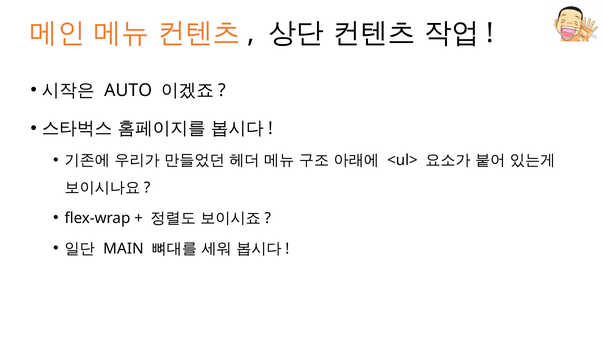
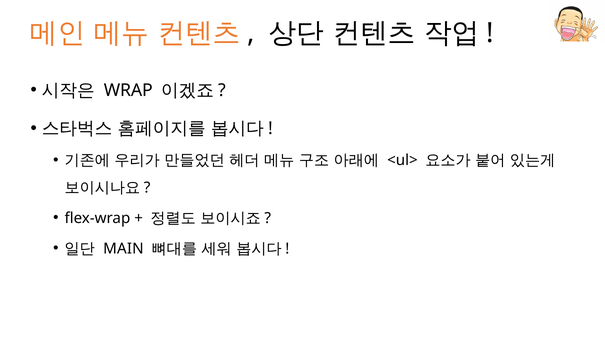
AUTO: AUTO -> WRAP (128, 90)
